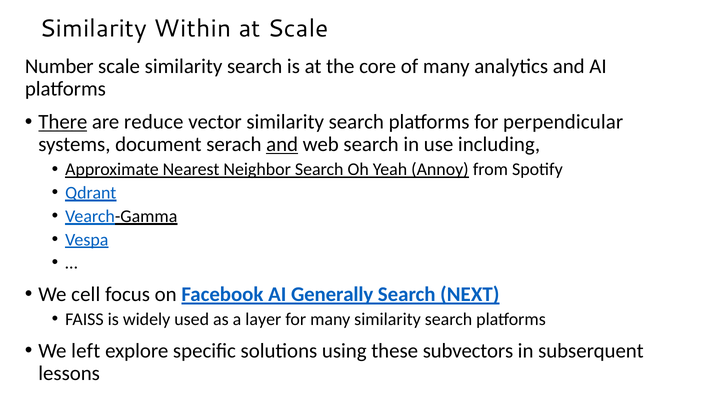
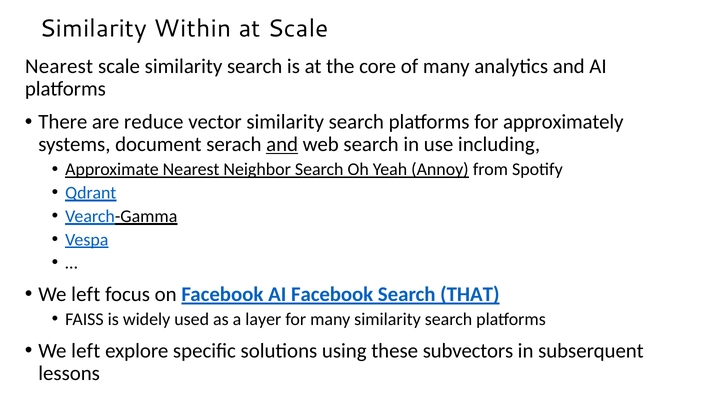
Number: Number -> Nearest (59, 66)
There underline: present -> none (63, 122)
perpendicular: perpendicular -> approximately (563, 122)
cell: cell -> left (86, 294)
AI Generally: Generally -> Facebook (332, 294)
NEXT: NEXT -> THAT (470, 294)
